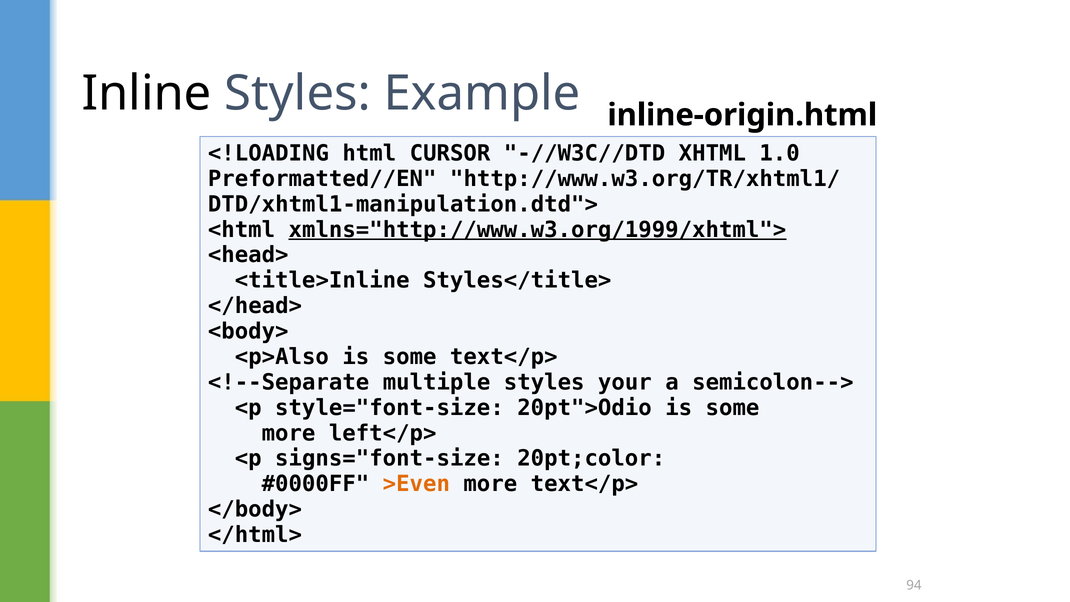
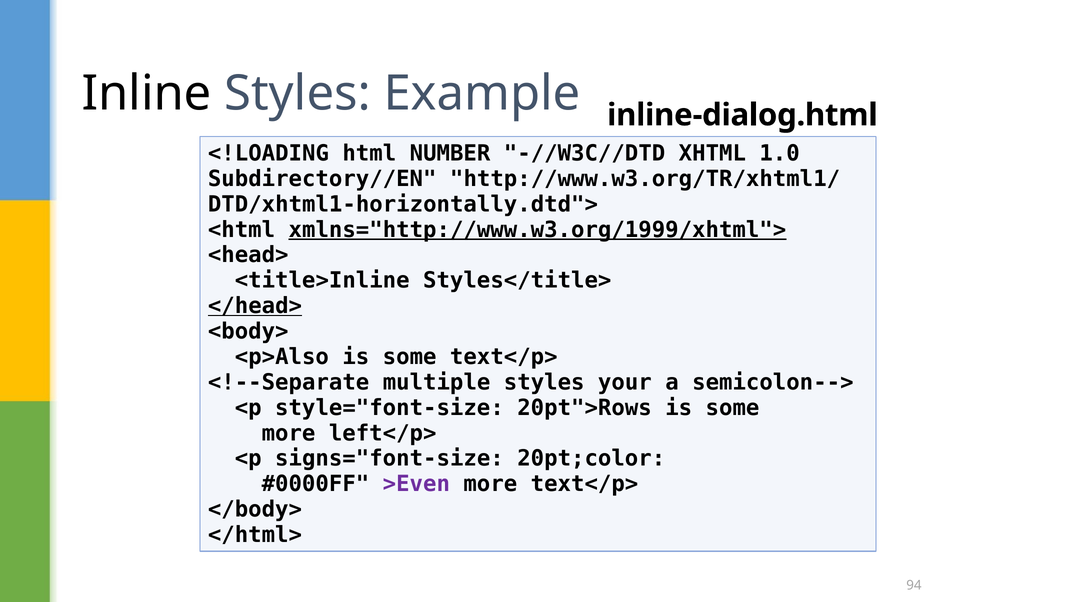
inline-origin.html: inline-origin.html -> inline-dialog.html (742, 115)
CURSOR: CURSOR -> NUMBER (450, 153)
Preformatted//EN: Preformatted//EN -> Subdirectory//EN (322, 179)
DTD/xhtml1-manipulation.dtd">: DTD/xhtml1-manipulation.dtd"> -> DTD/xhtml1-horizontally.dtd"> (403, 204)
</head> underline: none -> present (255, 306)
20pt">Odio: 20pt">Odio -> 20pt">Rows (585, 408)
>Even colour: orange -> purple (416, 484)
